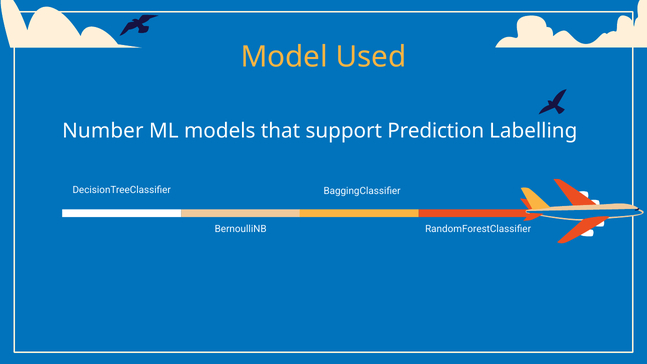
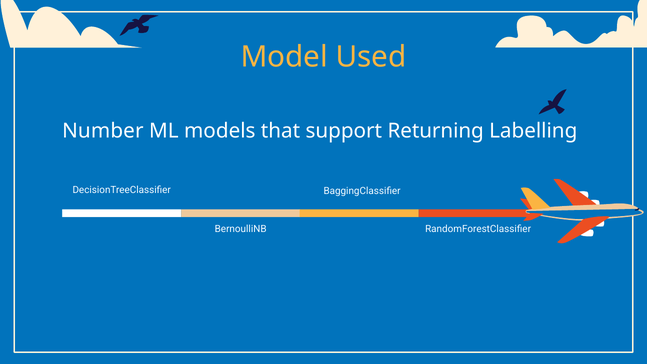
Prediction: Prediction -> Returning (436, 131)
